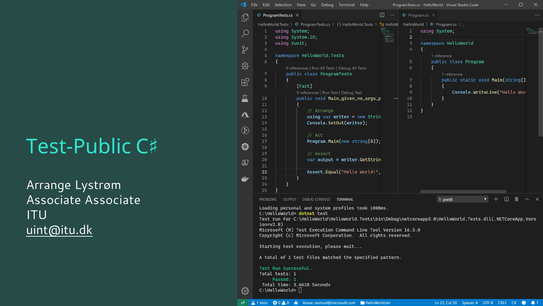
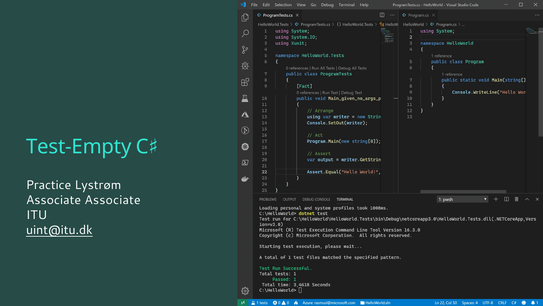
Test-Public: Test-Public -> Test-Empty (79, 147)
Arrange: Arrange -> Practice (49, 185)
